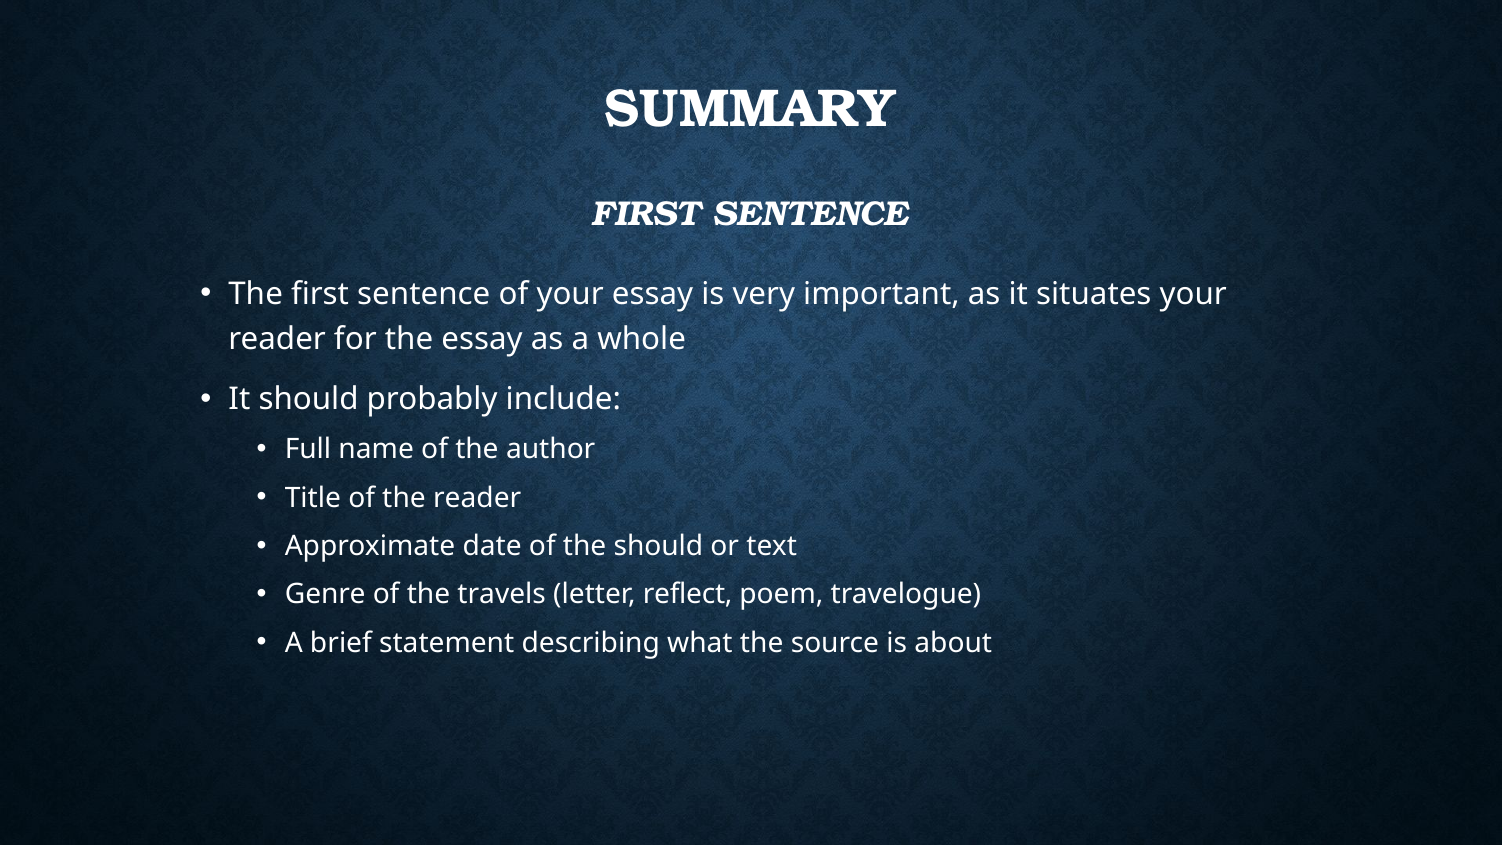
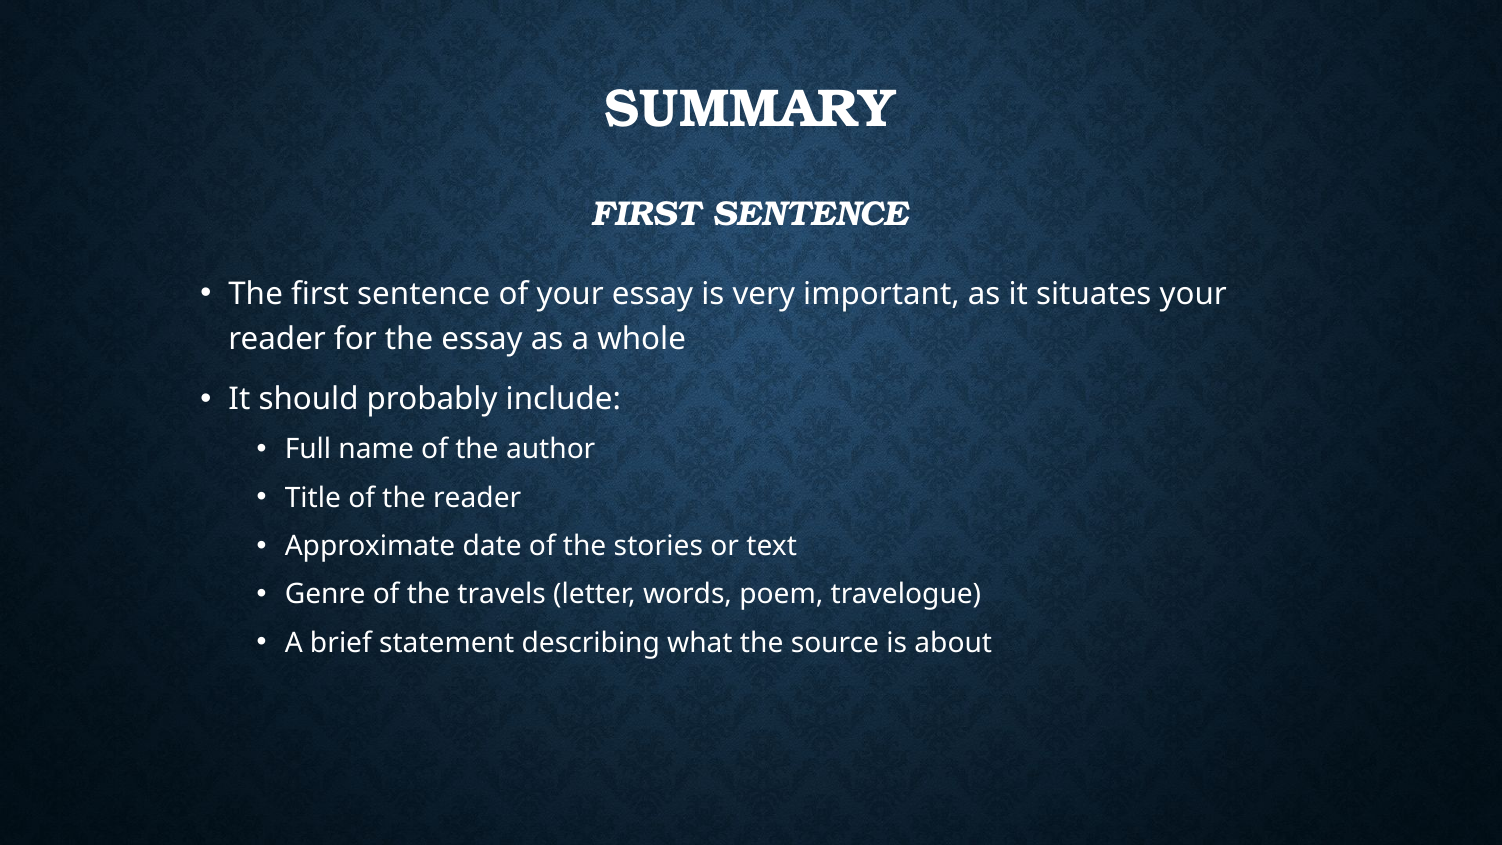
the should: should -> stories (658, 546)
reflect: reflect -> words (688, 595)
